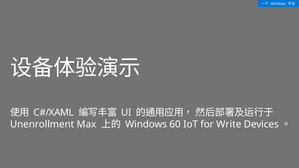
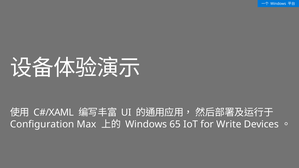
Unenrollment: Unenrollment -> Configuration (42, 124)
60: 60 -> 65 (175, 124)
